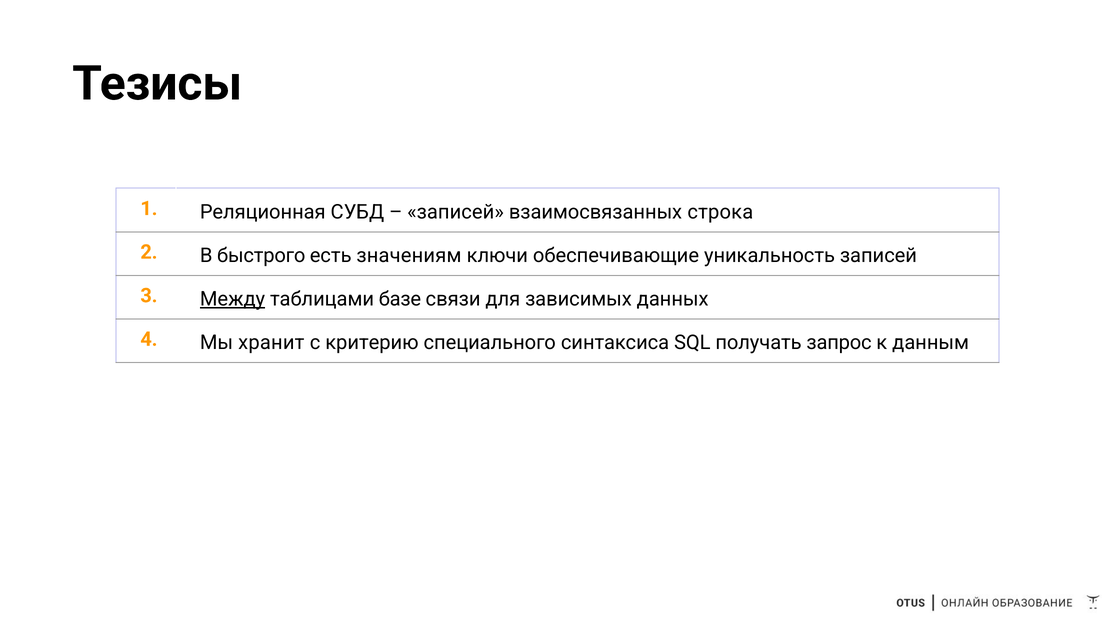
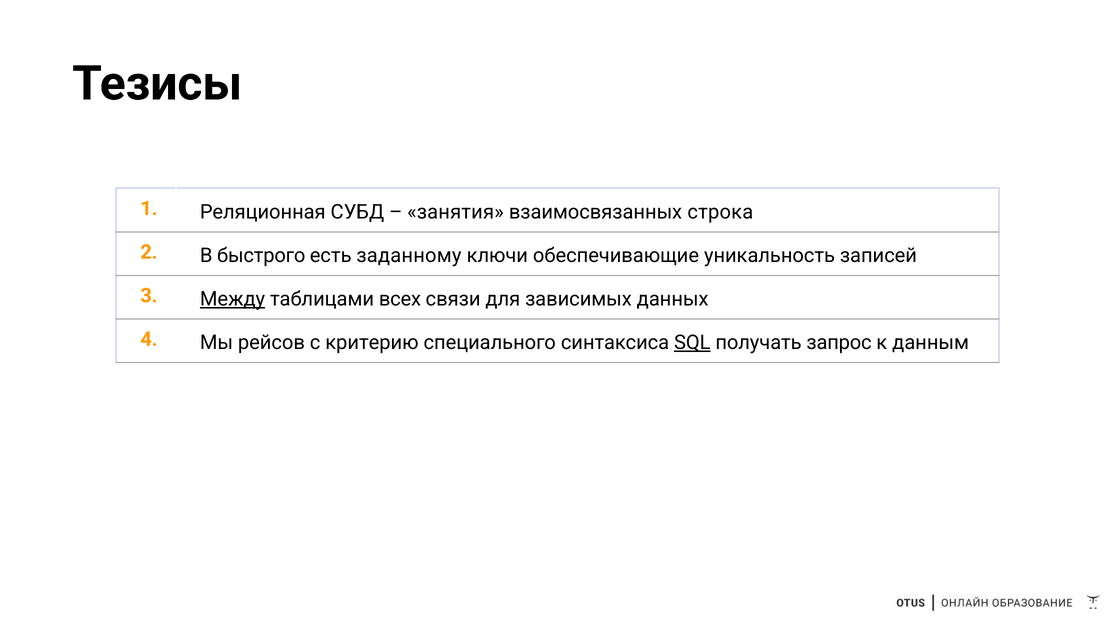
записей: записей -> занятия (455, 212)
значениям: значениям -> заданному (409, 256)
базе: базе -> всех (400, 299)
хранит: хранит -> рейсов (271, 343)
SQL underline: none -> present (692, 343)
